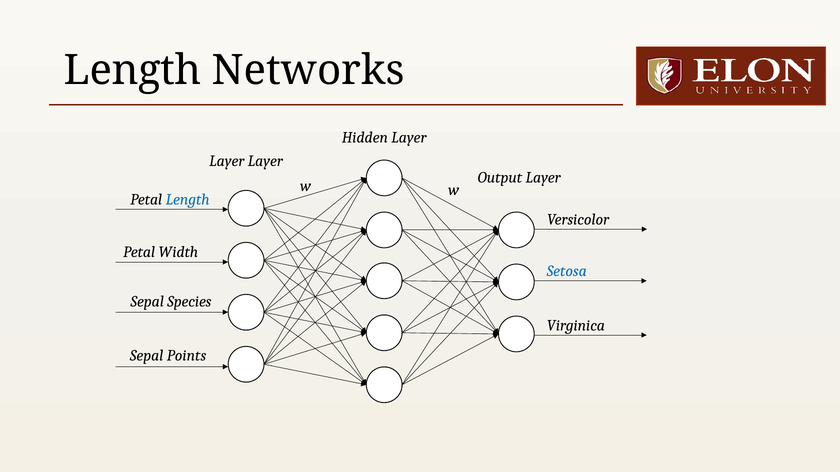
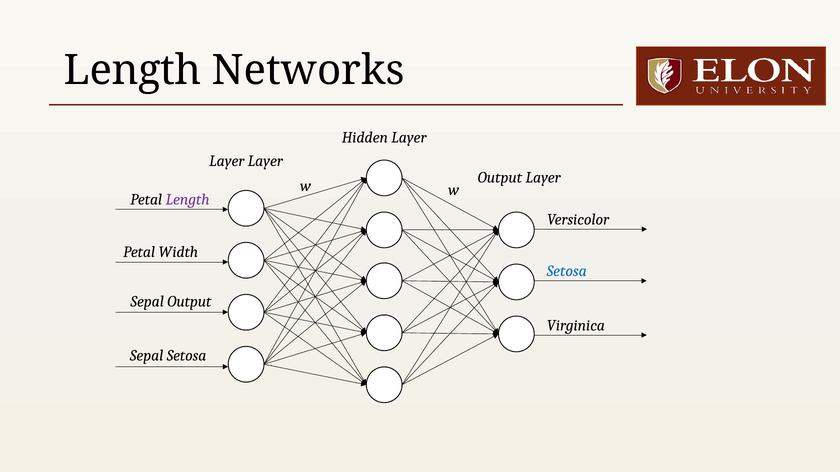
Length colour: blue -> purple (188, 200)
Sepal Species: Species -> Output (189, 302)
Sepal Points: Points -> Setosa (187, 356)
